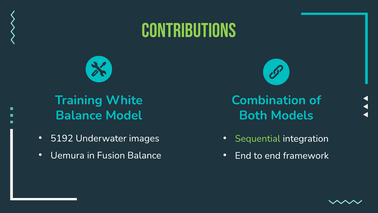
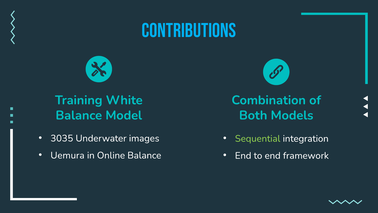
CONTRIBUTIONS colour: light green -> light blue (189, 30)
5192: 5192 -> 3035 (62, 138)
Fusion: Fusion -> Online (111, 155)
